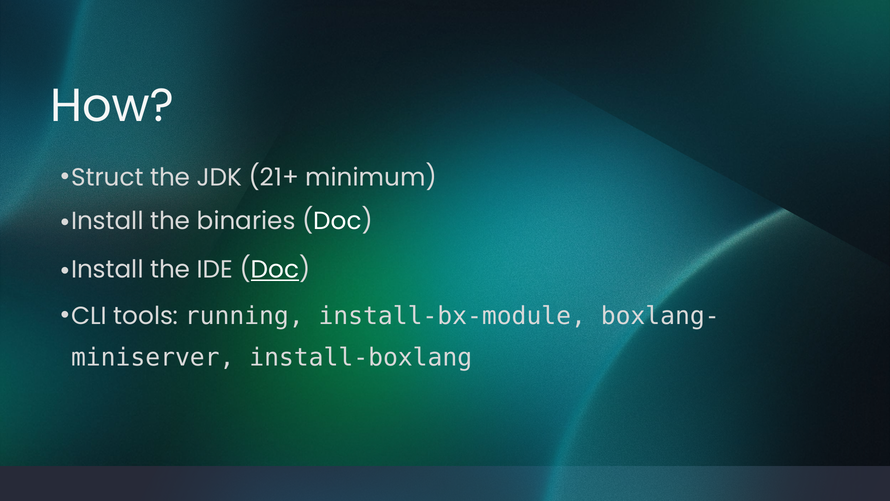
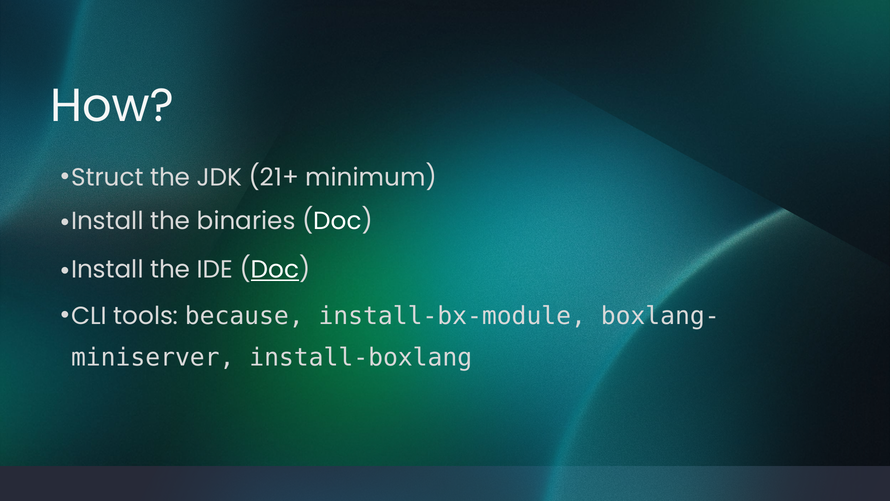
running: running -> because (244, 316)
